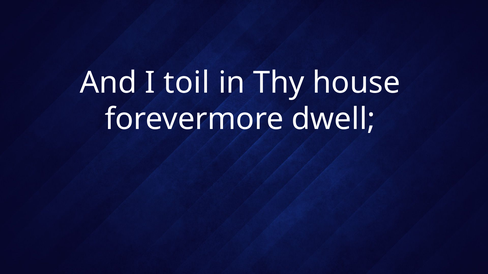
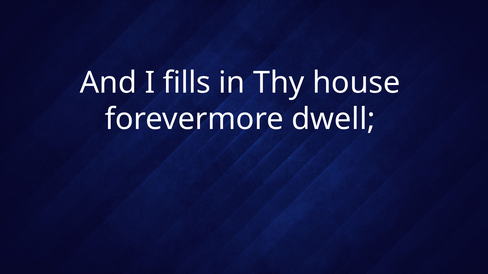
toil: toil -> fills (187, 83)
